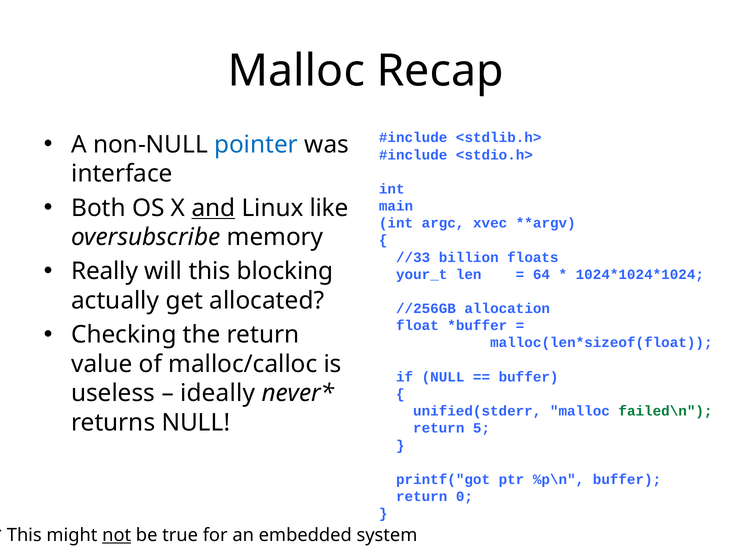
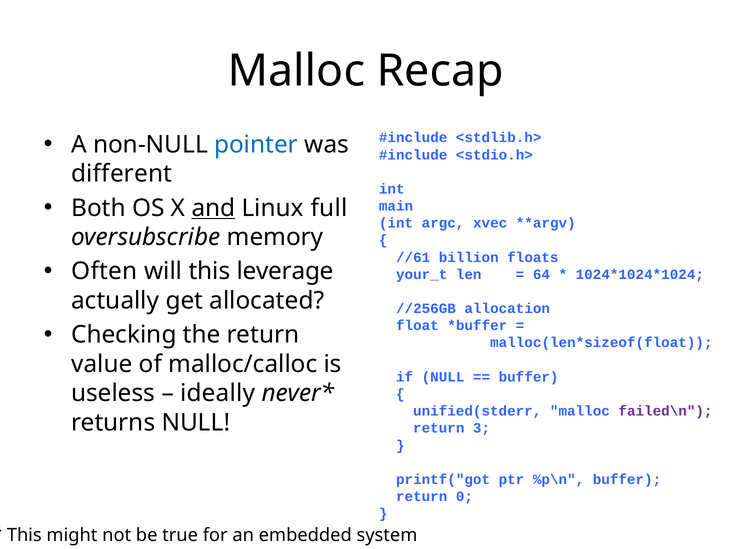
interface: interface -> different (122, 174)
like: like -> full (329, 208)
//33: //33 -> //61 (413, 257)
Really: Really -> Often (104, 271)
blocking: blocking -> leverage (285, 271)
failed\n colour: green -> purple (665, 411)
5: 5 -> 3 (482, 428)
not underline: present -> none (117, 535)
